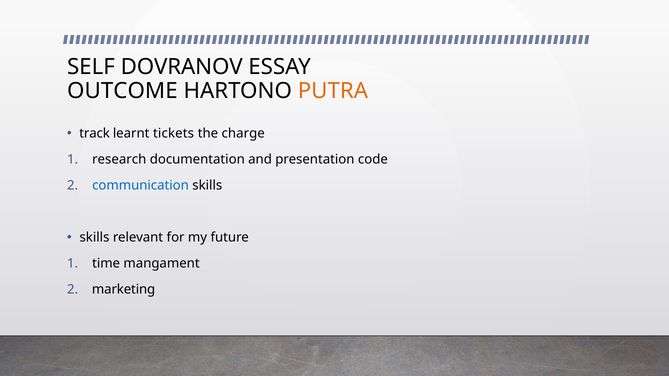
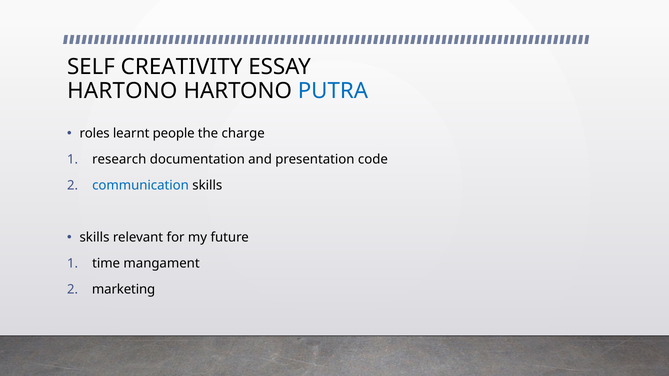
DOVRANOV: DOVRANOV -> CREATIVITY (182, 67)
OUTCOME: OUTCOME -> HARTONO (122, 91)
PUTRA colour: orange -> blue (333, 91)
track: track -> roles (95, 134)
tickets: tickets -> people (174, 134)
